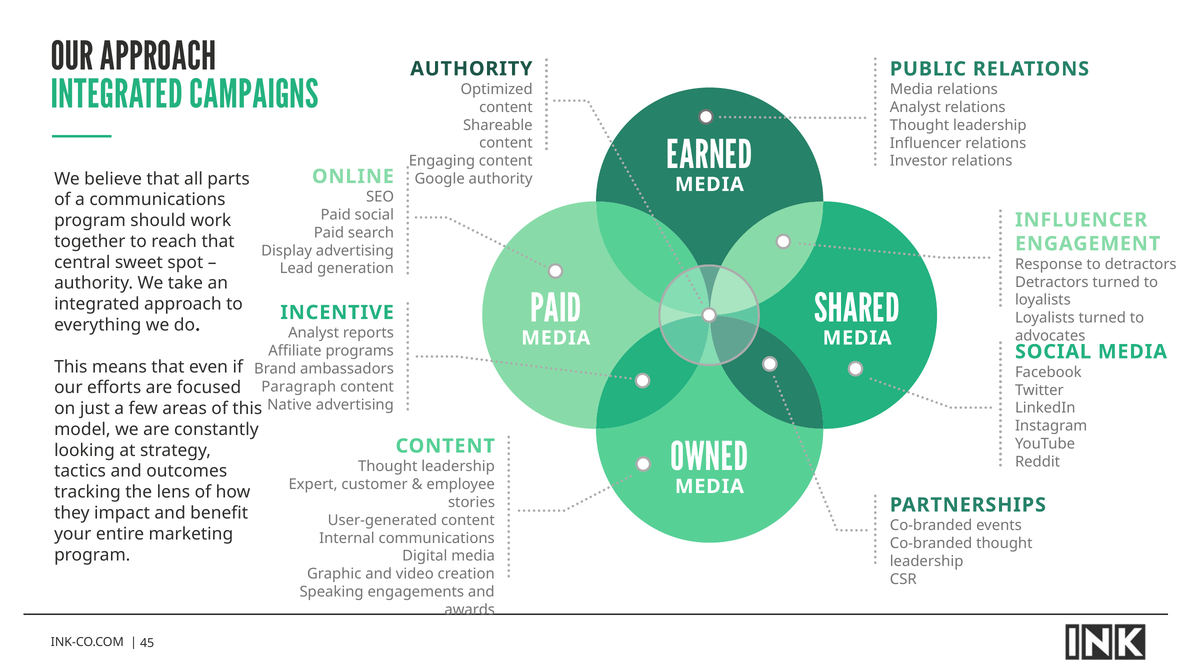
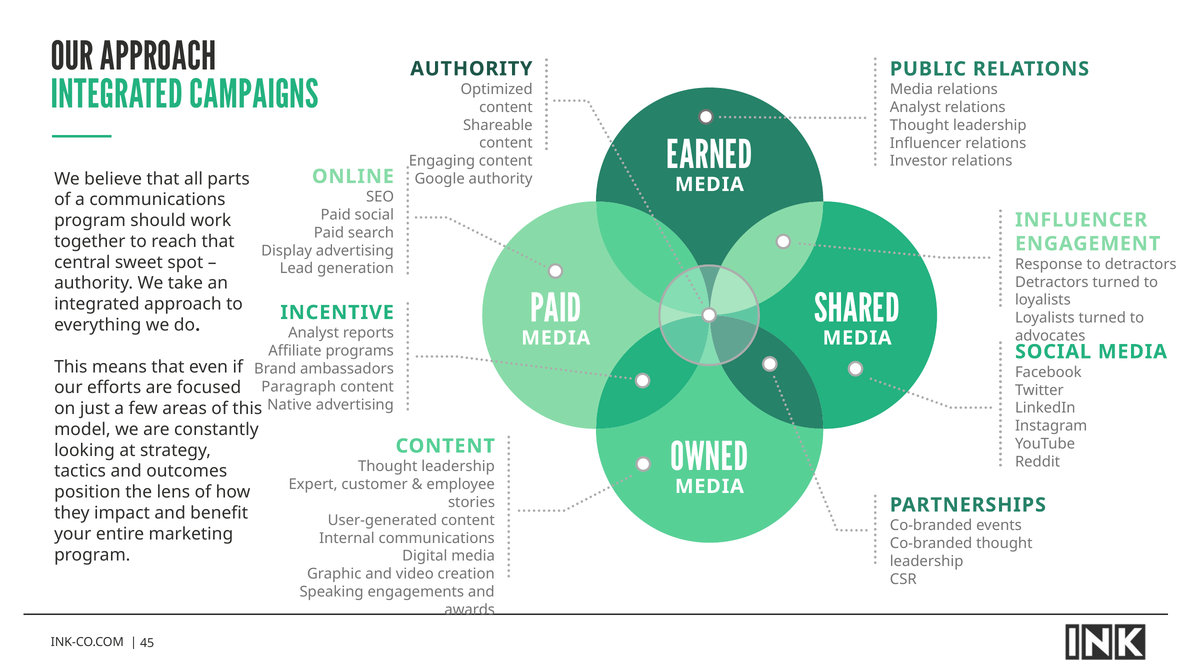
tracking: tracking -> position (87, 492)
